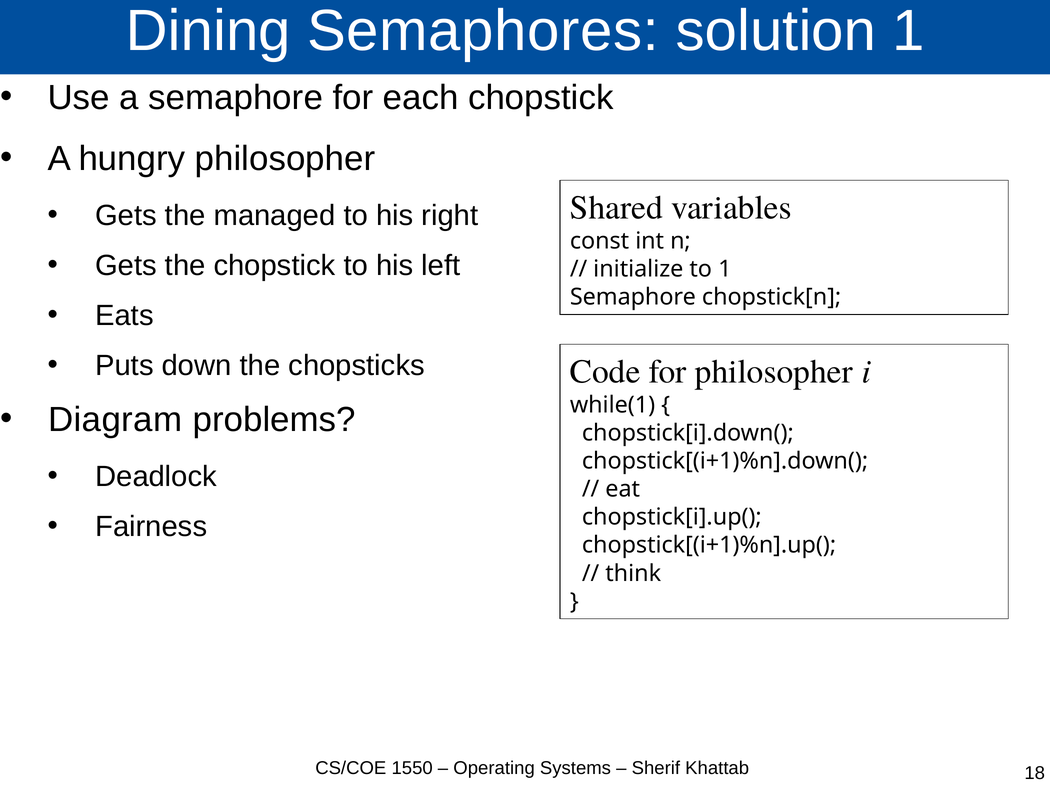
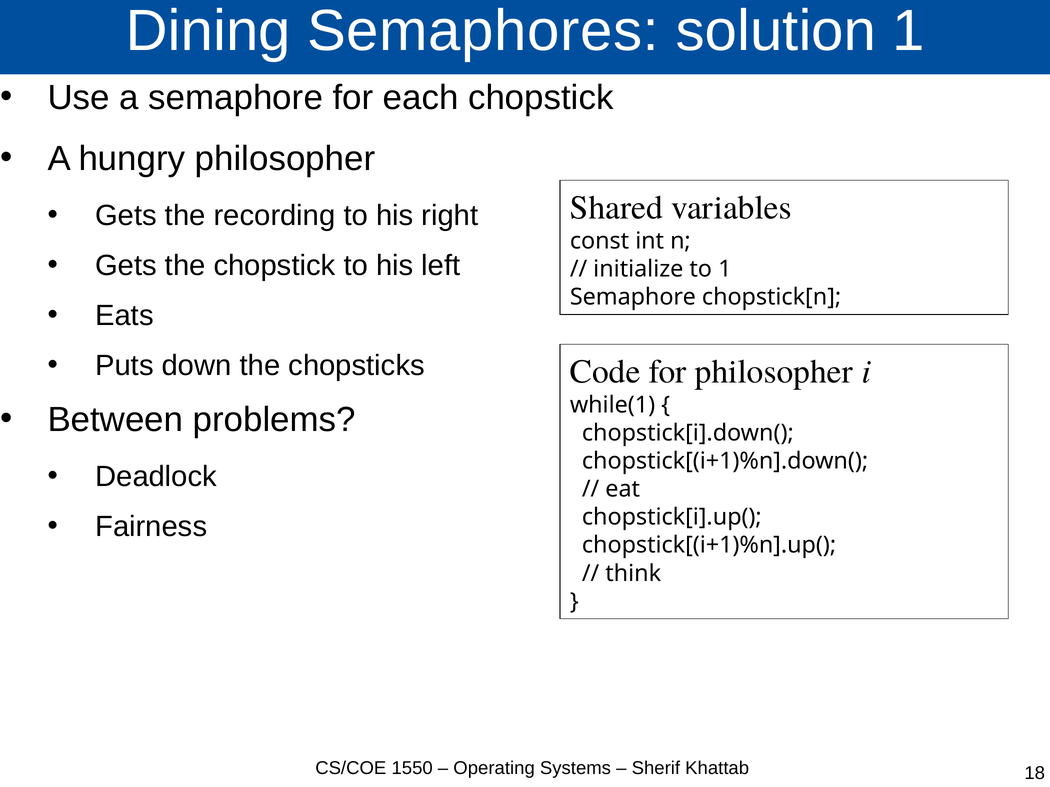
managed: managed -> recording (275, 216)
Diagram: Diagram -> Between (115, 420)
